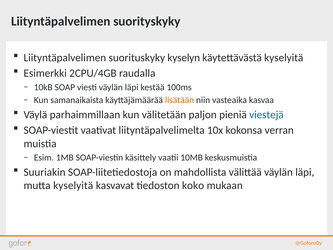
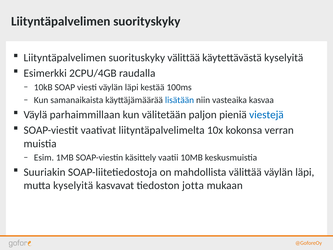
suorituskyky kyselyn: kyselyn -> välittää (184, 58)
lisätään colour: orange -> blue (180, 100)
koko: koko -> jotta (193, 185)
